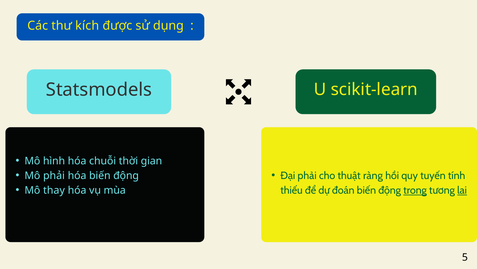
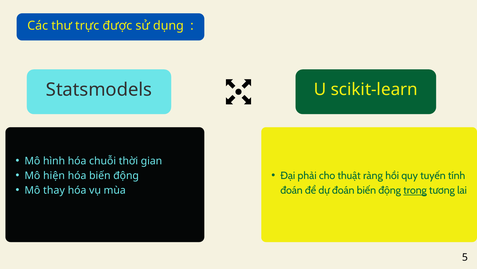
kích: kích -> trực (87, 26)
Mô phải: phải -> hiện (54, 175)
thiếu: thiếu -> đoán (292, 190)
lai underline: present -> none (462, 190)
